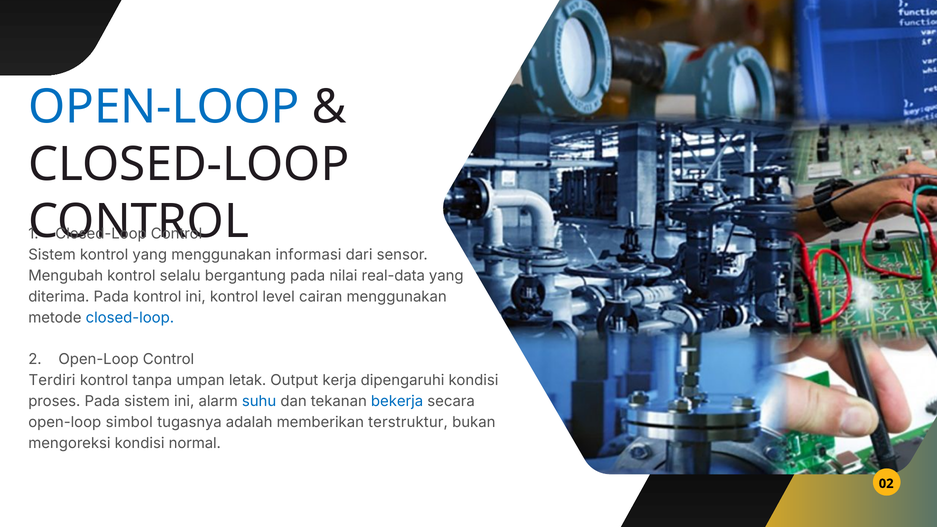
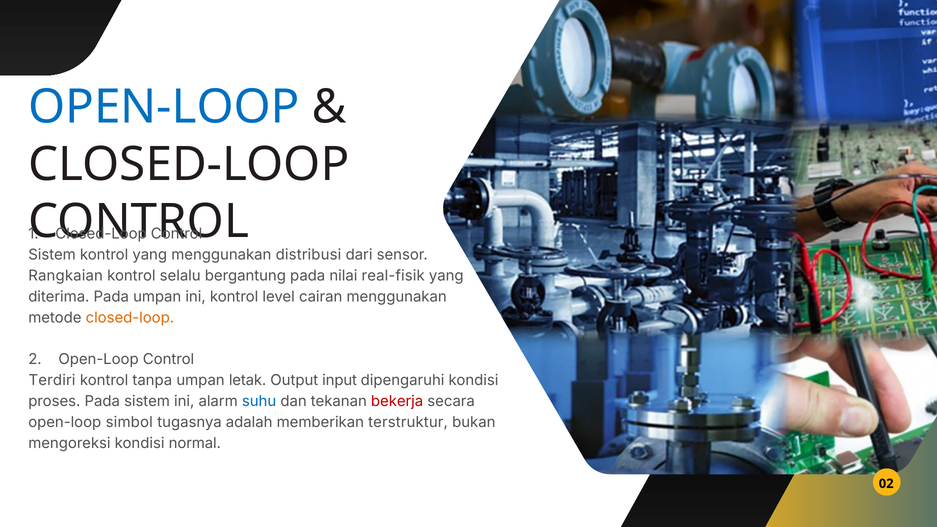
informasi: informasi -> distribusi (308, 255)
Mengubah: Mengubah -> Rangkaian (66, 276)
real-data: real-data -> real-fisik (393, 276)
Pada kontrol: kontrol -> umpan (157, 297)
closed-loop colour: blue -> orange (130, 318)
kerja: kerja -> input (340, 380)
bekerja colour: blue -> red (397, 401)
